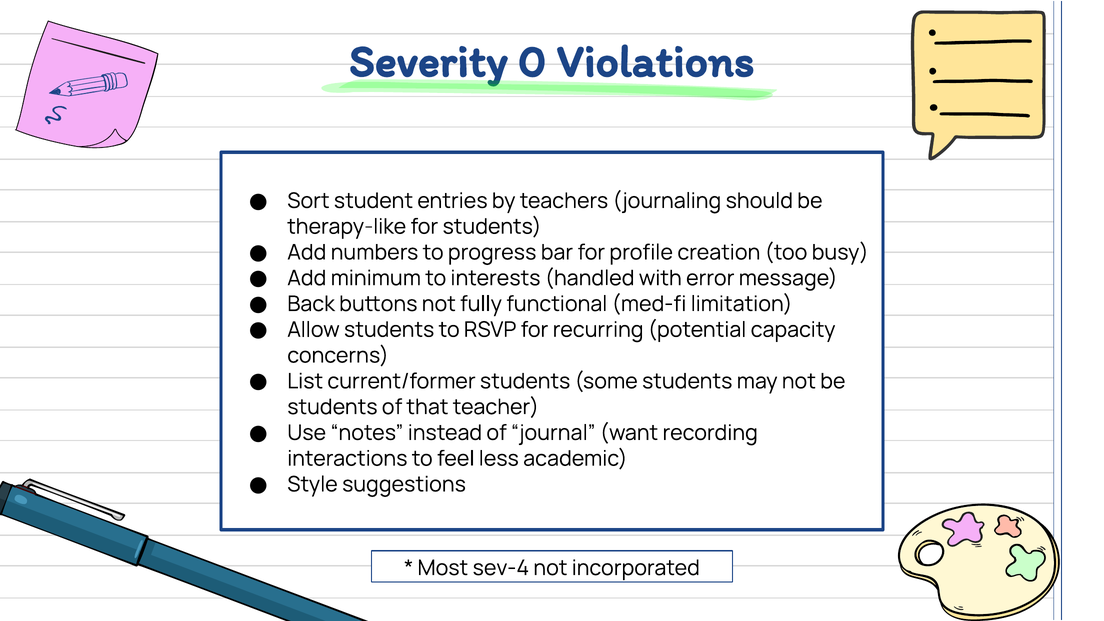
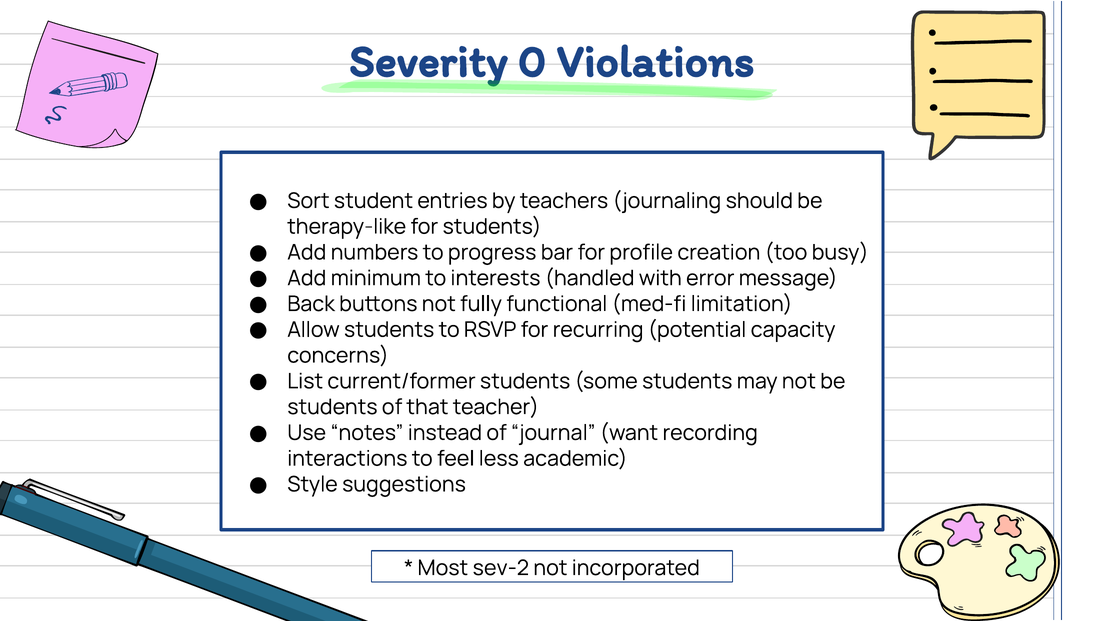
sev-4: sev-4 -> sev-2 (501, 568)
